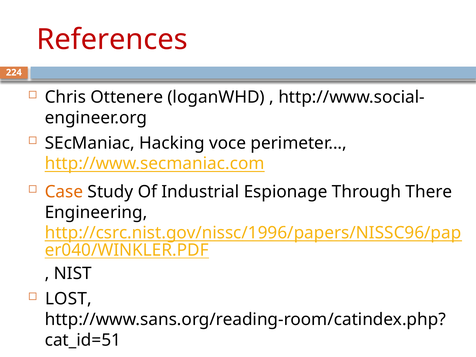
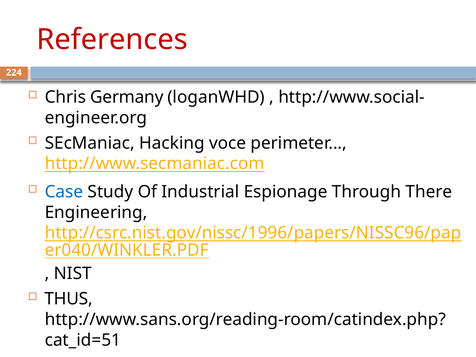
Ottenere: Ottenere -> Germany (127, 97)
Case colour: orange -> blue (64, 192)
LOST: LOST -> THUS (69, 299)
